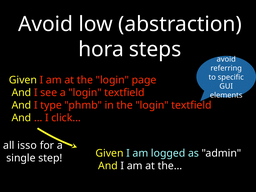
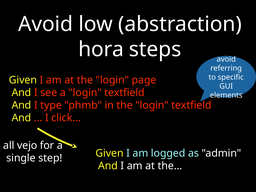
isso: isso -> vejo (27, 145)
